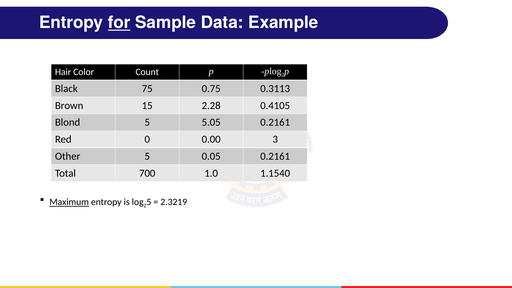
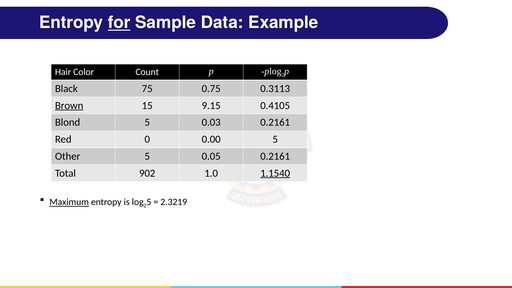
Brown underline: none -> present (69, 105)
2.28: 2.28 -> 9.15 (211, 105)
5.05: 5.05 -> 0.03 (211, 122)
0.00 3: 3 -> 5 (275, 139)
700: 700 -> 902 (147, 173)
1.1540 underline: none -> present (275, 173)
